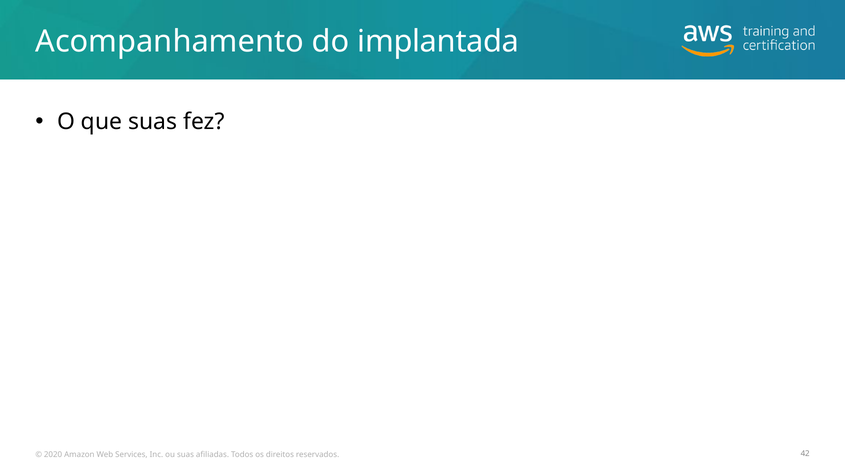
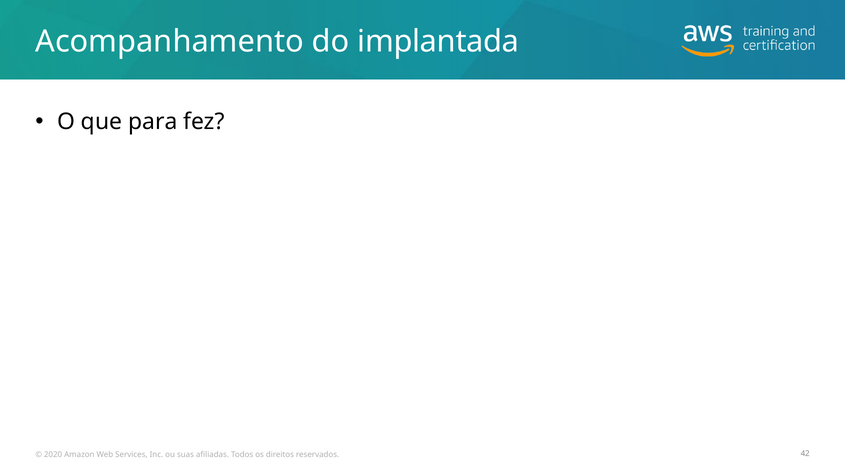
que suas: suas -> para (153, 121)
